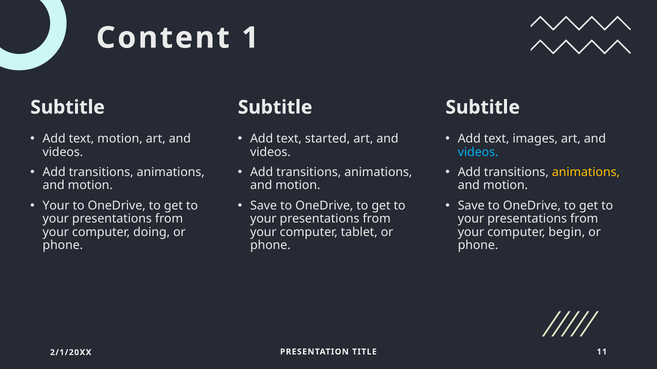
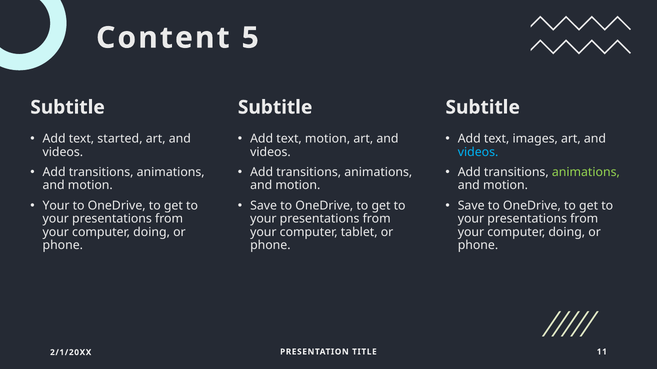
1: 1 -> 5 (250, 38)
text motion: motion -> started (120, 139)
text started: started -> motion (328, 139)
animations colour: yellow -> light green (586, 172)
begin: begin -> doing (567, 232)
